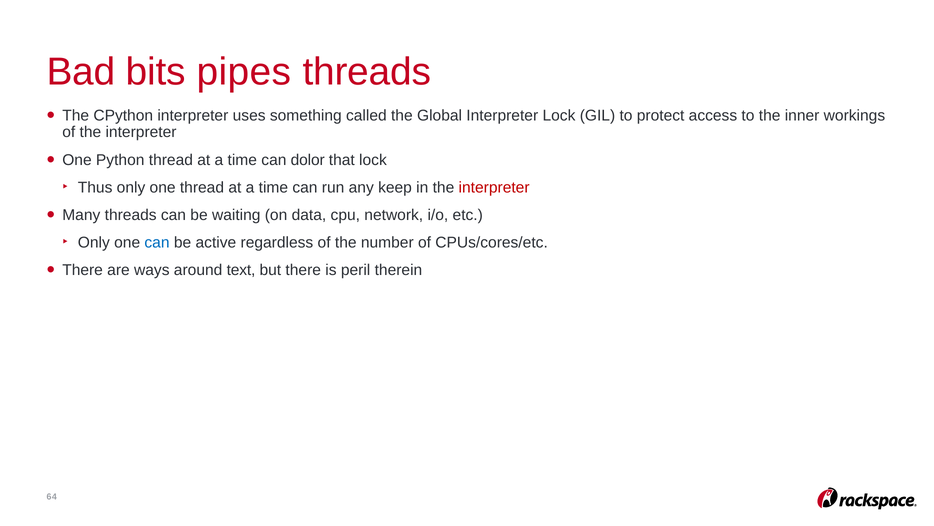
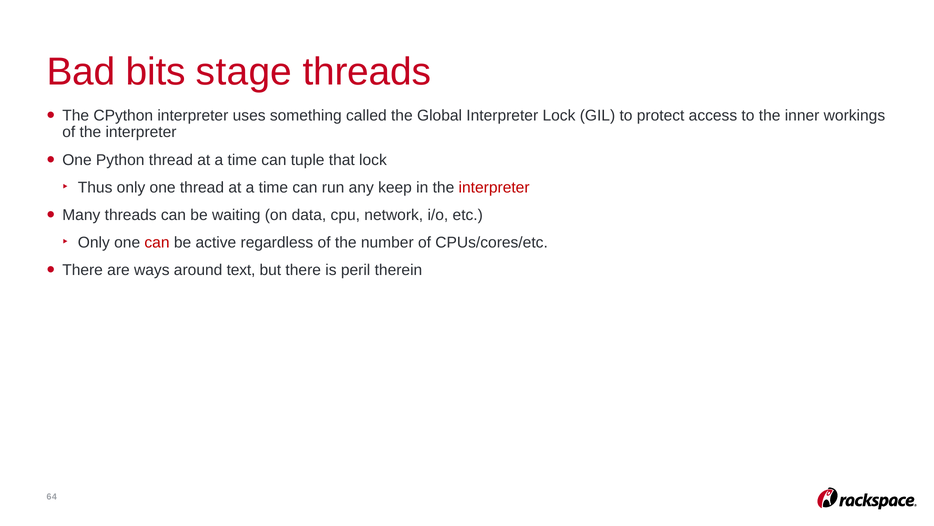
pipes: pipes -> stage (244, 72)
dolor: dolor -> tuple (308, 160)
can colour: blue -> red (157, 242)
